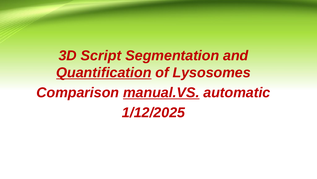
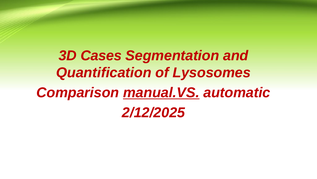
Script: Script -> Cases (101, 55)
Quantification underline: present -> none (104, 72)
1/12/2025: 1/12/2025 -> 2/12/2025 (154, 112)
